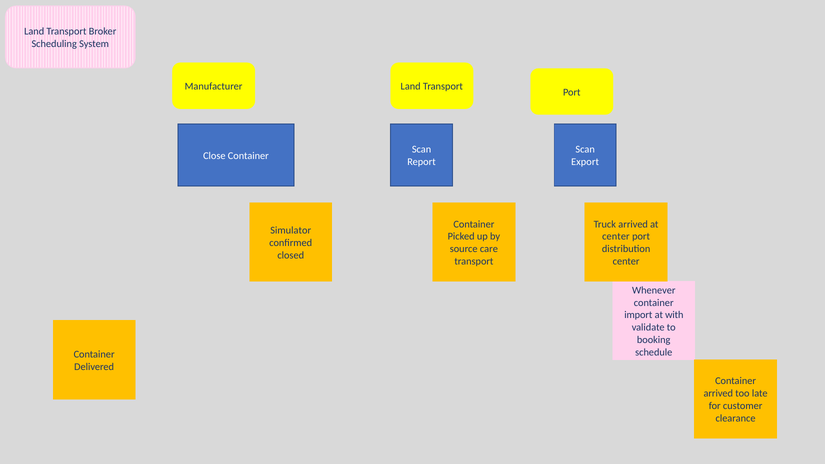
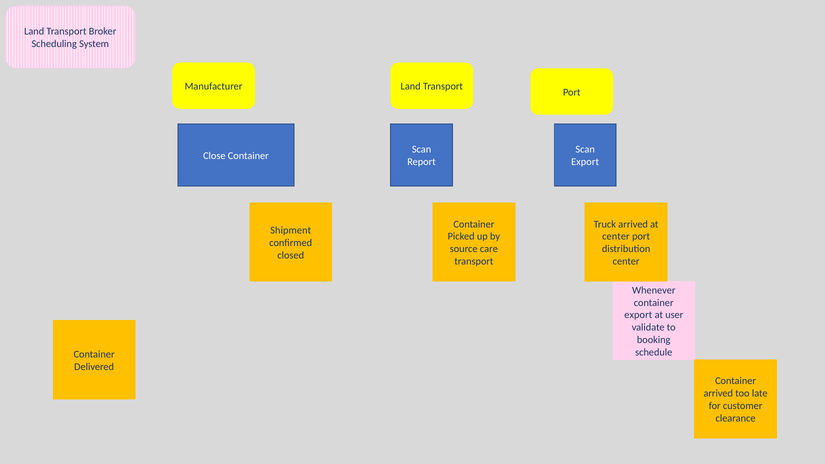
Simulator: Simulator -> Shipment (291, 230)
import: import -> export (638, 315)
with: with -> user (674, 315)
